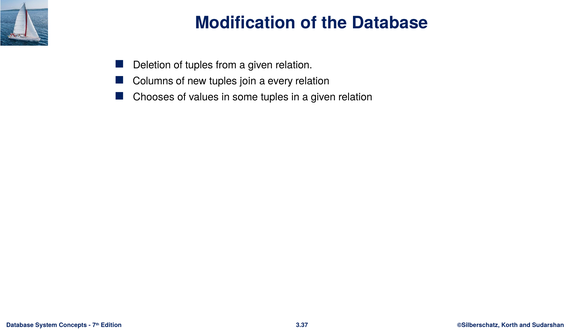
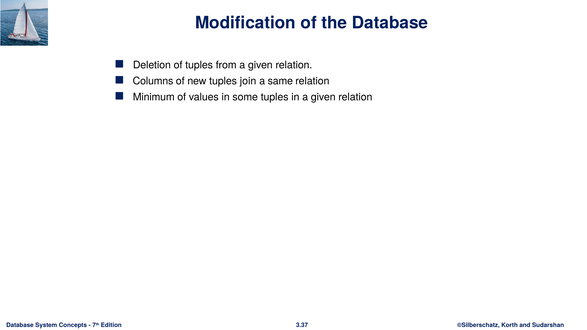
every: every -> same (280, 81)
Chooses: Chooses -> Minimum (154, 97)
